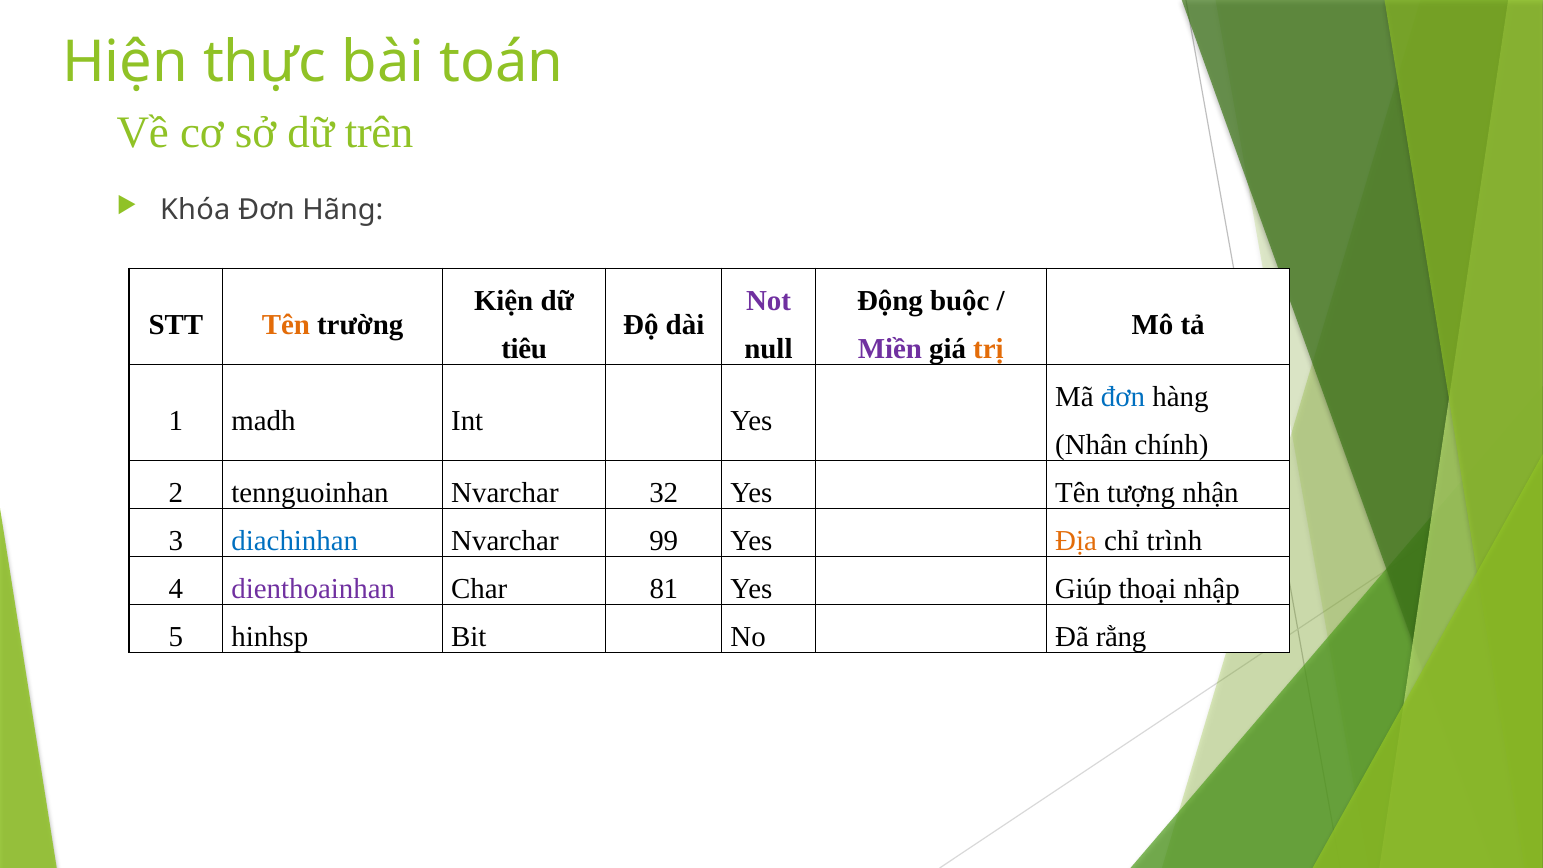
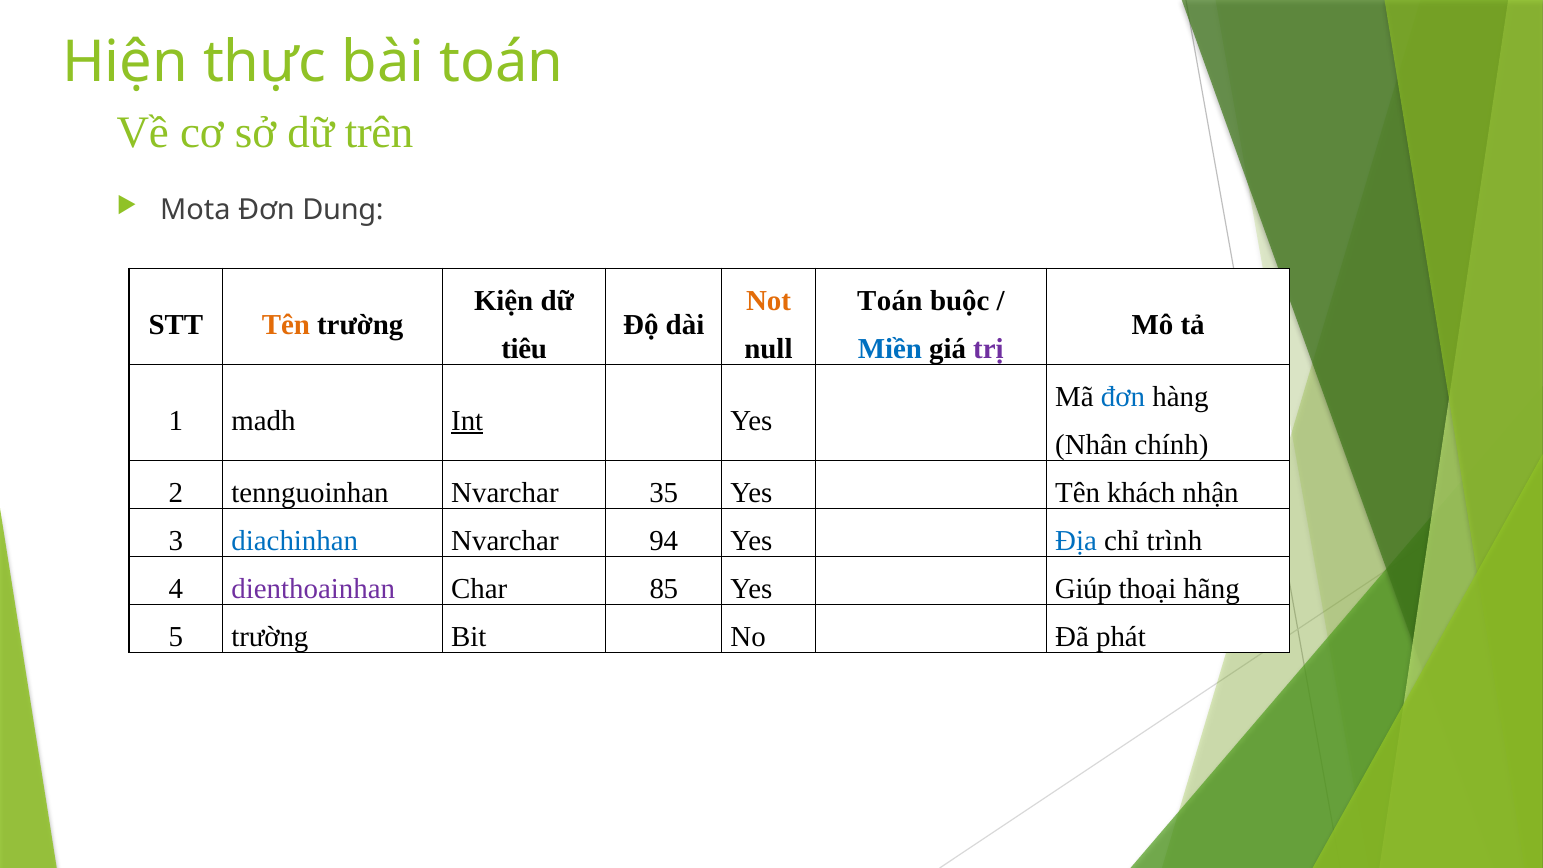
Khóa: Khóa -> Mota (195, 210)
Hãng: Hãng -> Dung (343, 210)
Not colour: purple -> orange (769, 301)
Động: Động -> Toán (890, 301)
Miền colour: purple -> blue (890, 349)
trị colour: orange -> purple (988, 349)
Int underline: none -> present (467, 421)
32: 32 -> 35 (664, 493)
tượng: tượng -> khách (1141, 493)
99: 99 -> 94 (664, 541)
Địa colour: orange -> blue (1076, 541)
81: 81 -> 85 (664, 589)
nhập: nhập -> hãng (1212, 589)
5 hinhsp: hinhsp -> trường (270, 637)
rằng: rằng -> phát (1121, 637)
